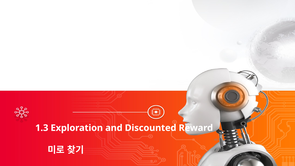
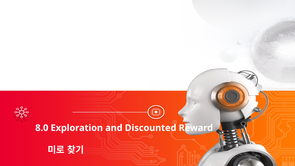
1.3: 1.3 -> 8.0 (42, 128)
